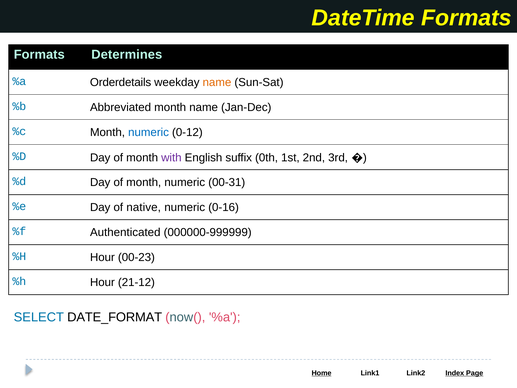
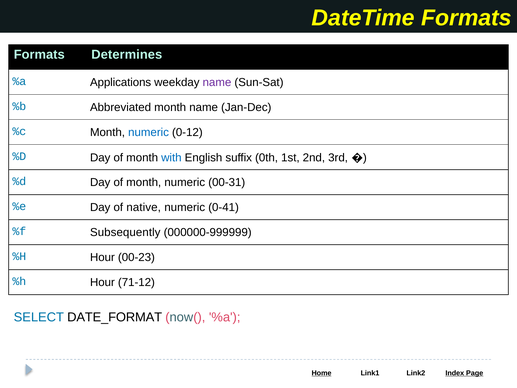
Orderdetails: Orderdetails -> Applications (121, 82)
name colour: orange -> purple (217, 82)
with colour: purple -> blue (171, 158)
0-16: 0-16 -> 0-41 (224, 207)
Authenticated: Authenticated -> Subsequently (125, 232)
21-12: 21-12 -> 71-12 (136, 282)
